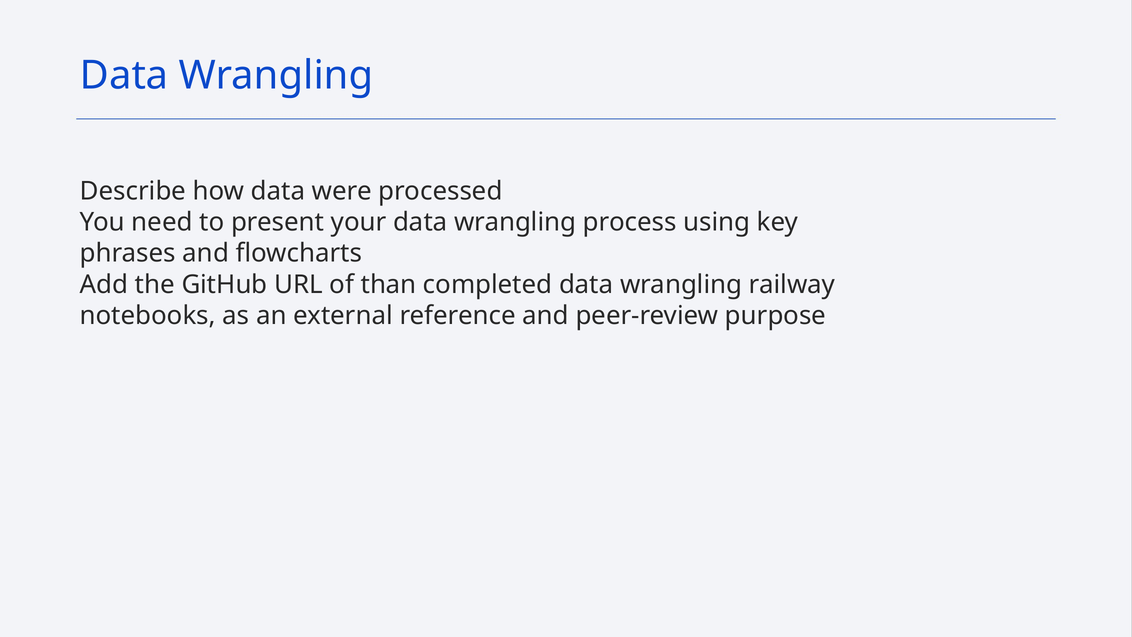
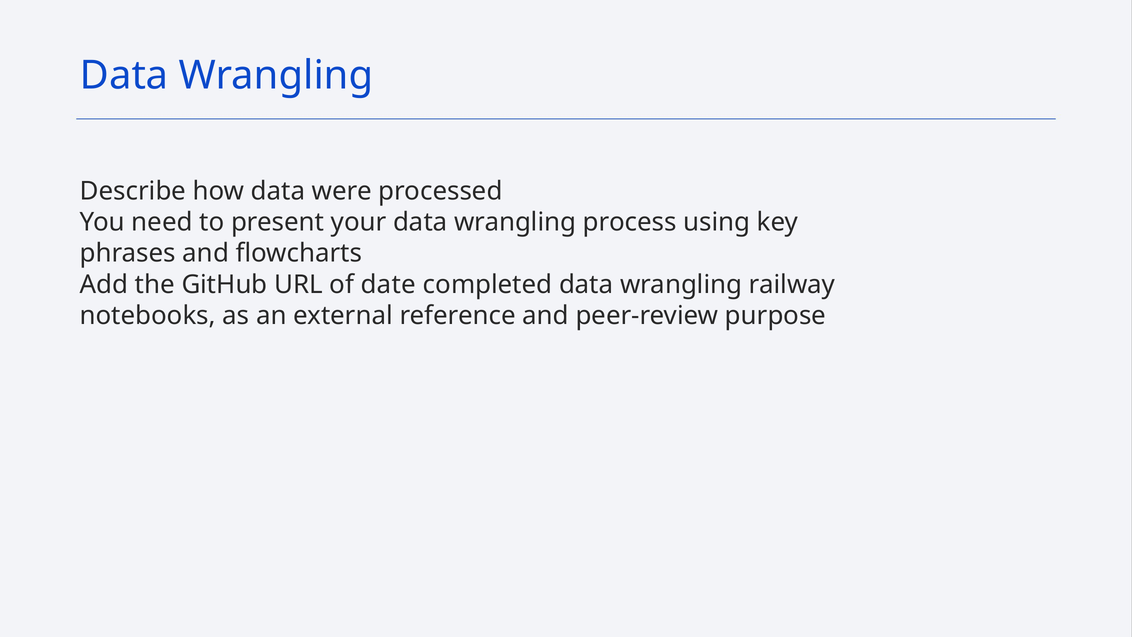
than: than -> date (388, 284)
